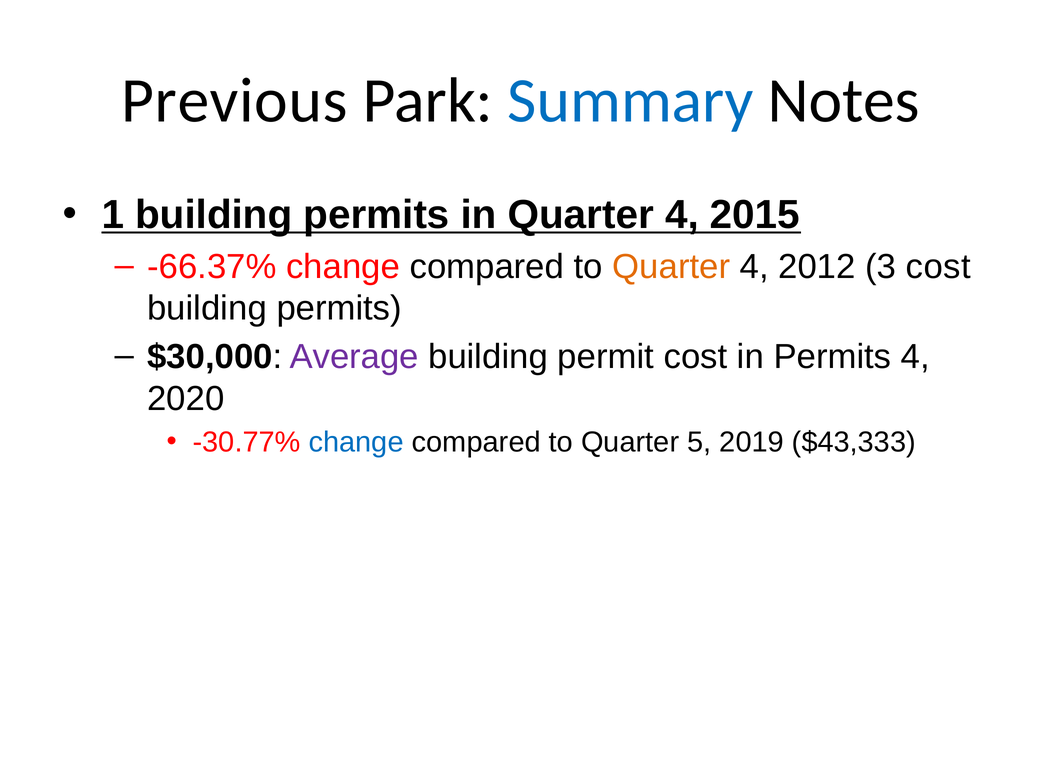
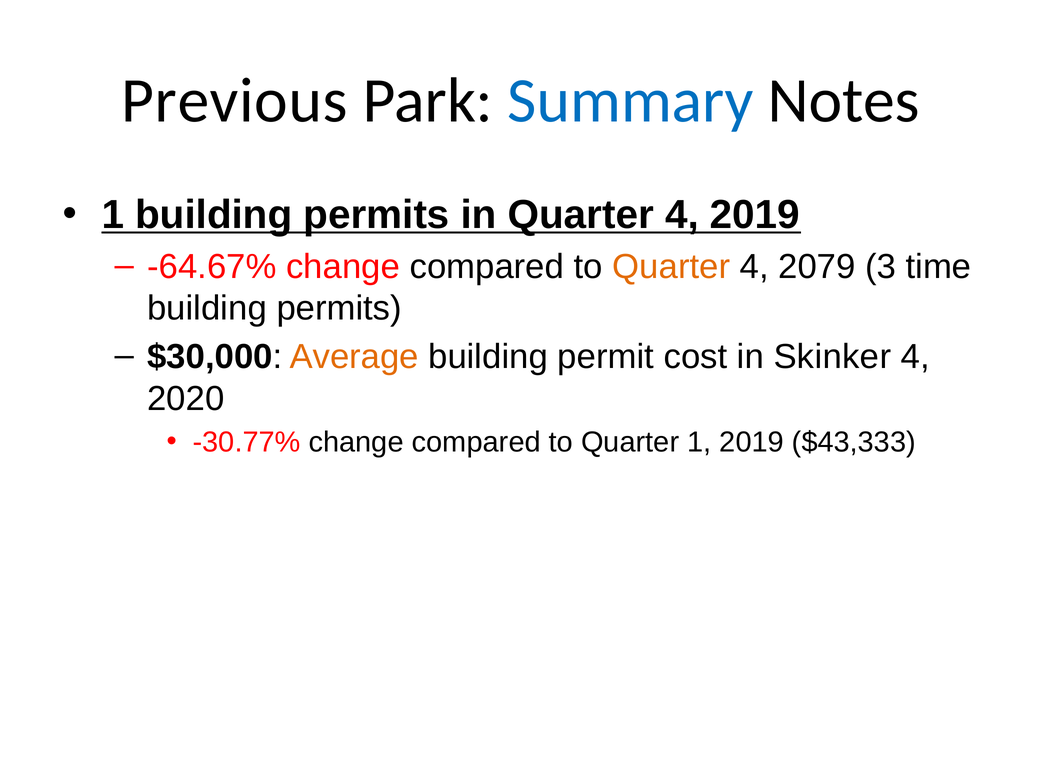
4 2015: 2015 -> 2019 (755, 215)
-66.37%: -66.37% -> -64.67% (212, 266)
2012: 2012 -> 2079 (817, 266)
3 cost: cost -> time (938, 266)
Average colour: purple -> orange (354, 357)
in Permits: Permits -> Skinker (832, 357)
change colour: blue -> black (356, 442)
Quarter 5: 5 -> 1 (699, 442)
